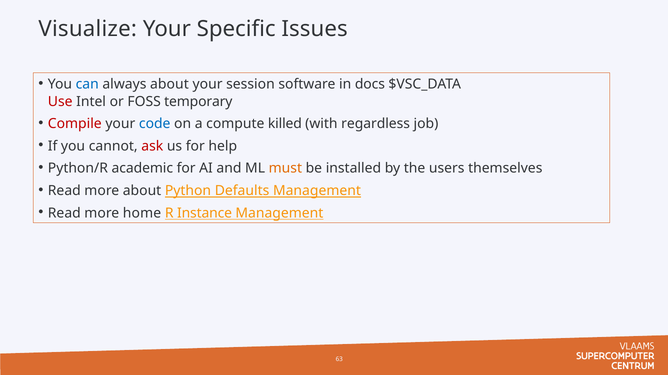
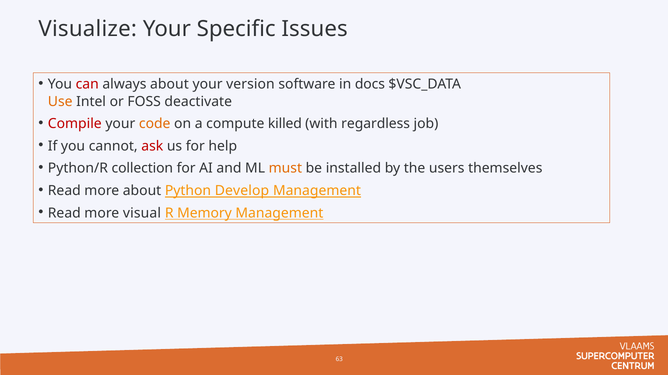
can colour: blue -> red (87, 84)
session: session -> version (250, 84)
Use colour: red -> orange (60, 102)
temporary: temporary -> deactivate (198, 102)
code colour: blue -> orange (155, 124)
academic: academic -> collection (142, 169)
Defaults: Defaults -> Develop (242, 191)
home: home -> visual (142, 213)
Instance: Instance -> Memory (204, 213)
